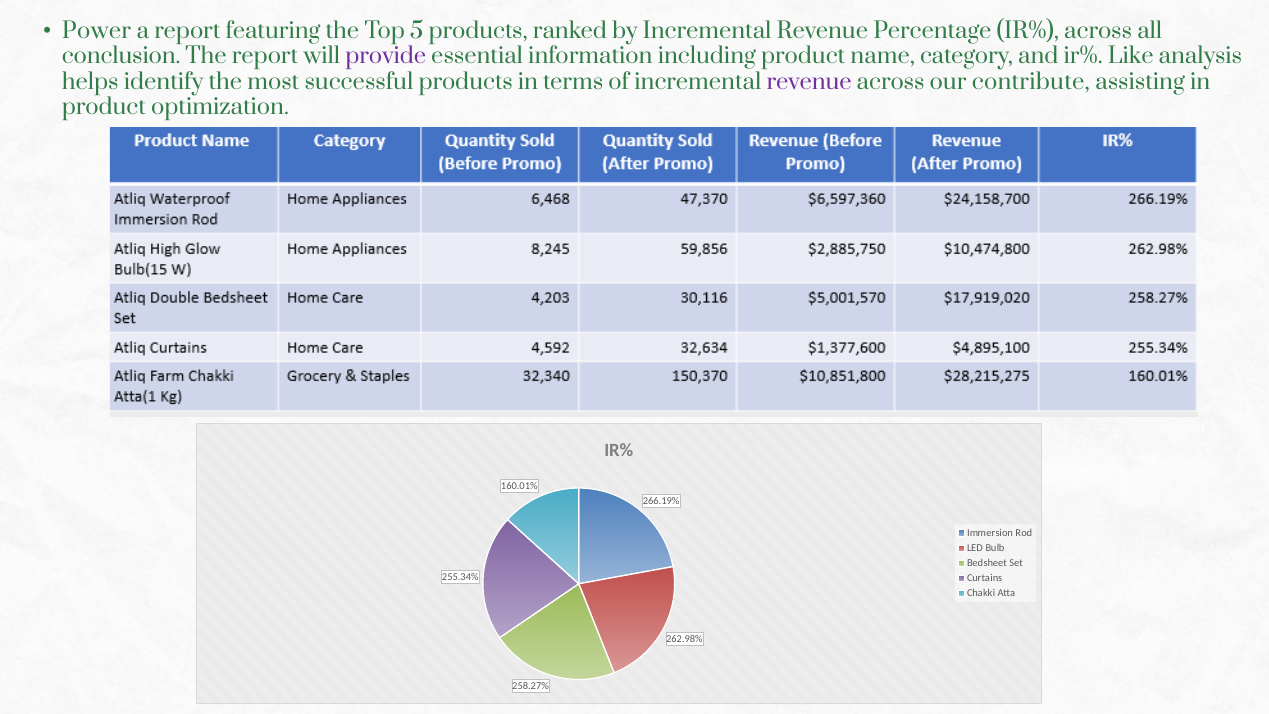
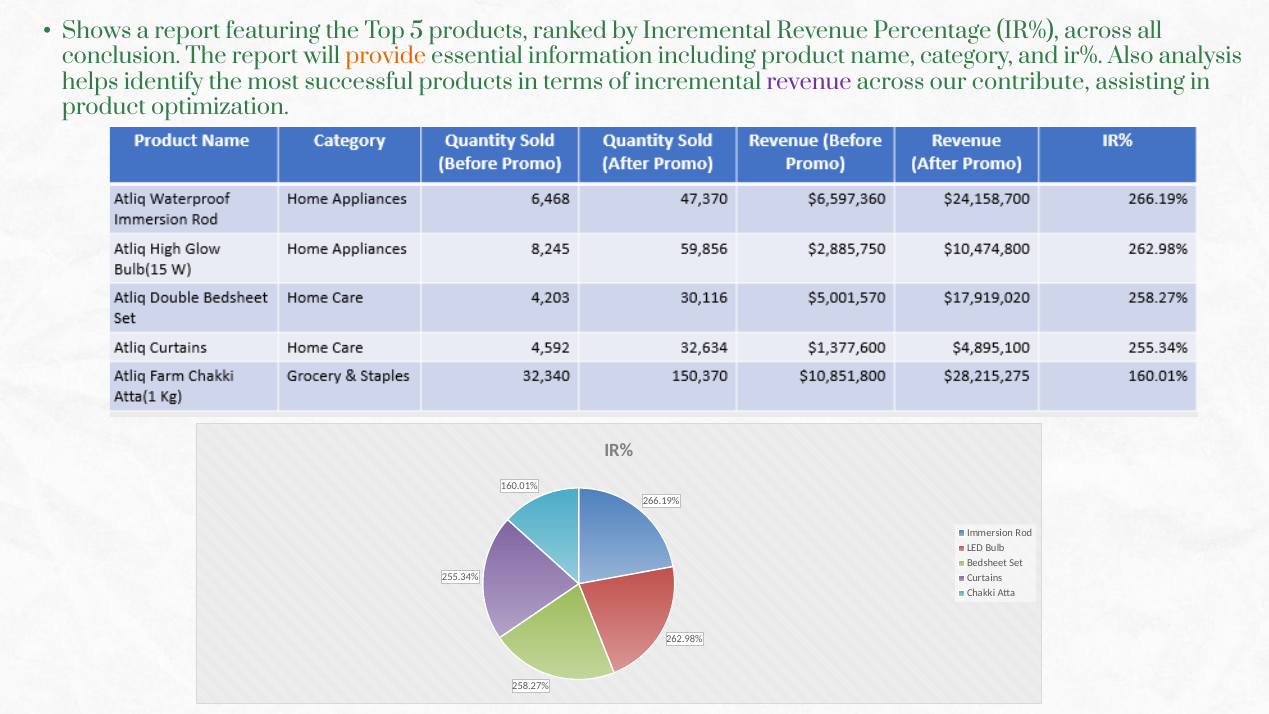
Power: Power -> Shows (97, 31)
provide colour: purple -> orange (386, 57)
Like: Like -> Also (1131, 57)
